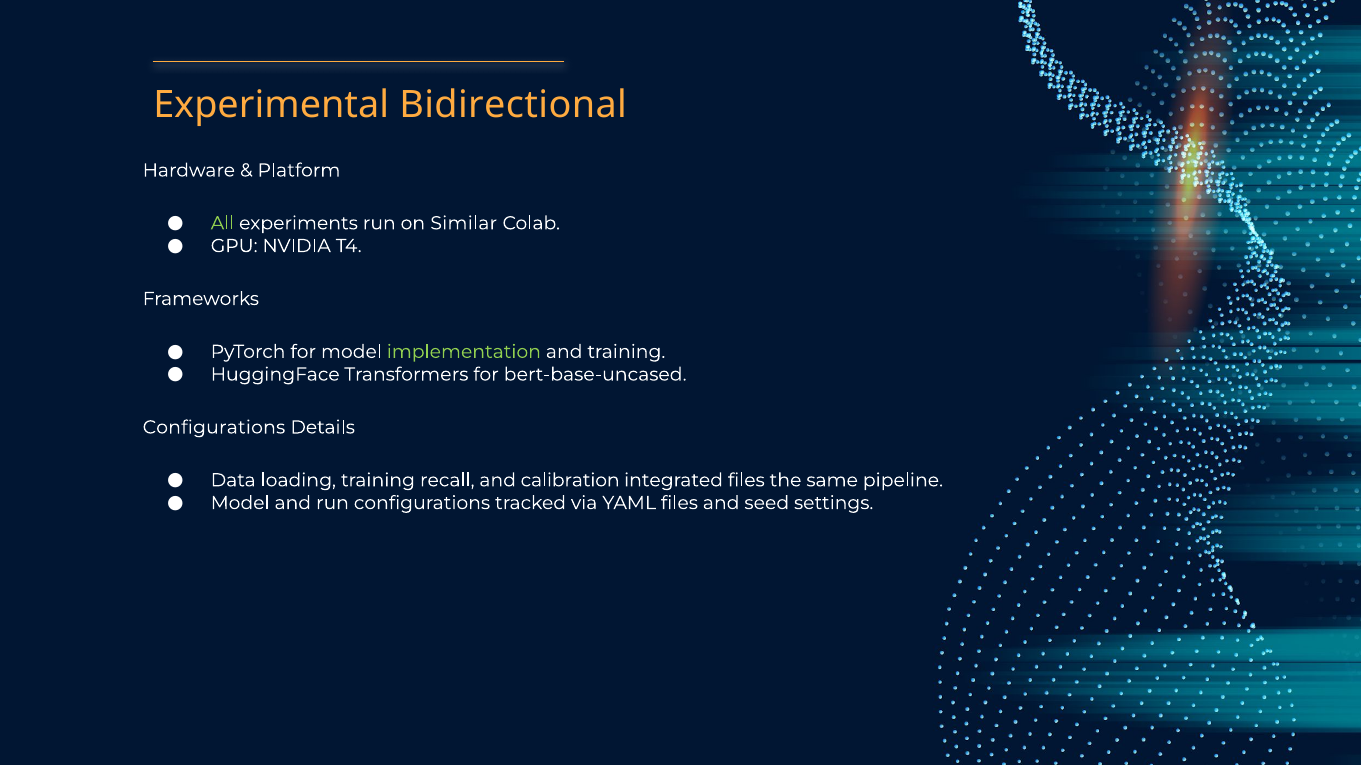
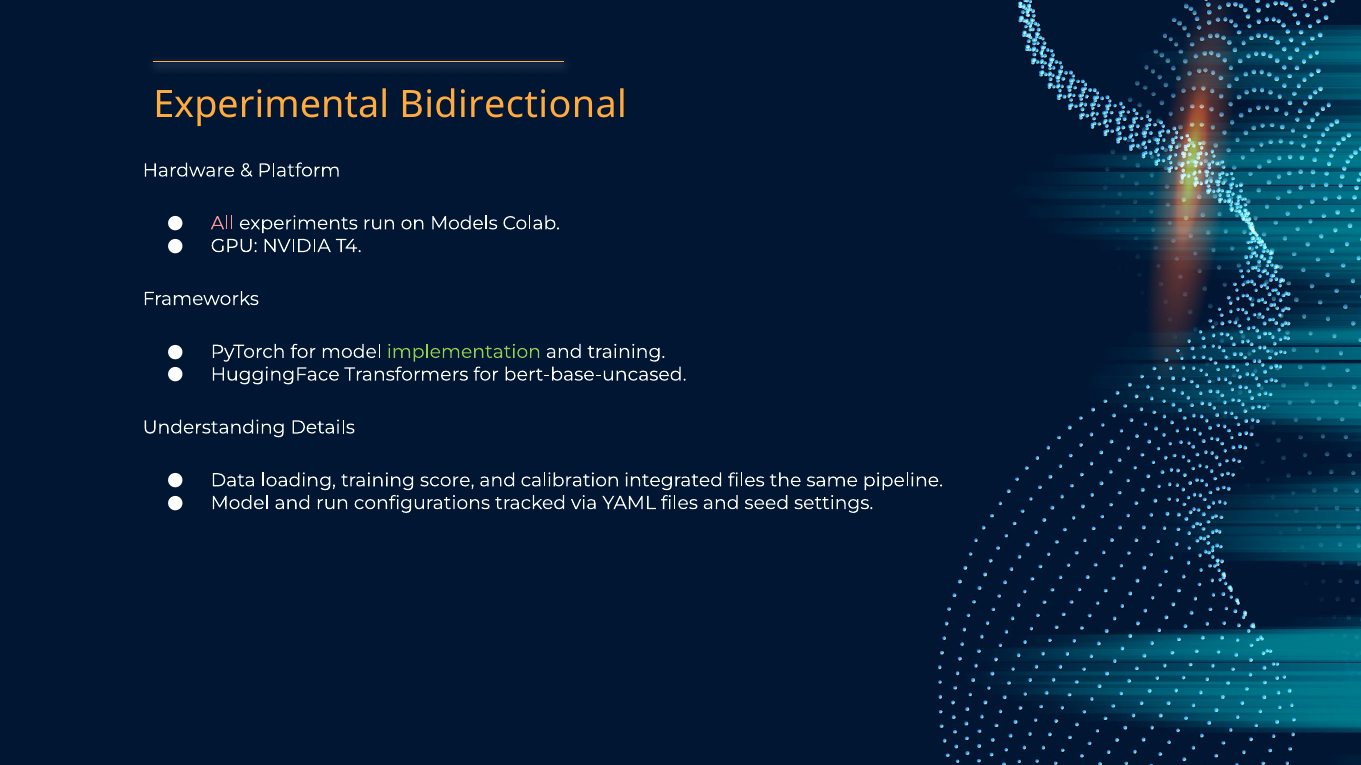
All colour: light green -> pink (222, 223)
Similar: Similar -> Models (464, 223)
Configurations: Configurations -> Understanding (214, 428)
recall: recall -> score (447, 481)
